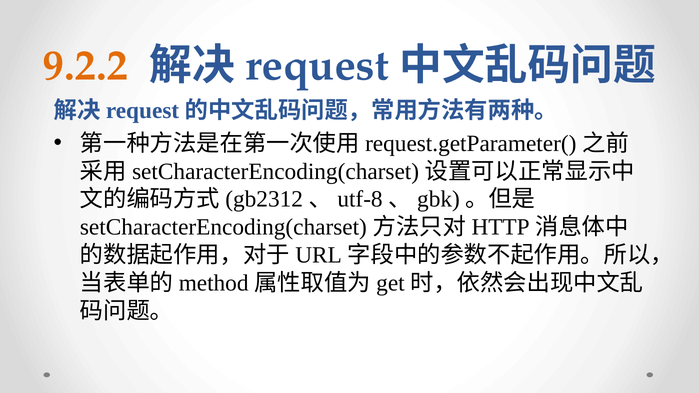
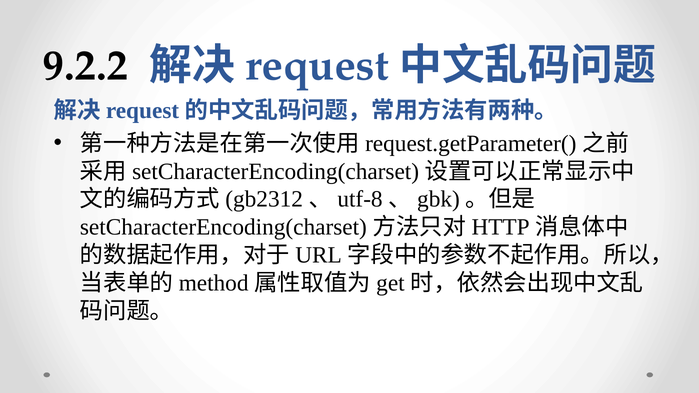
9.2.2 colour: orange -> black (86, 66)
